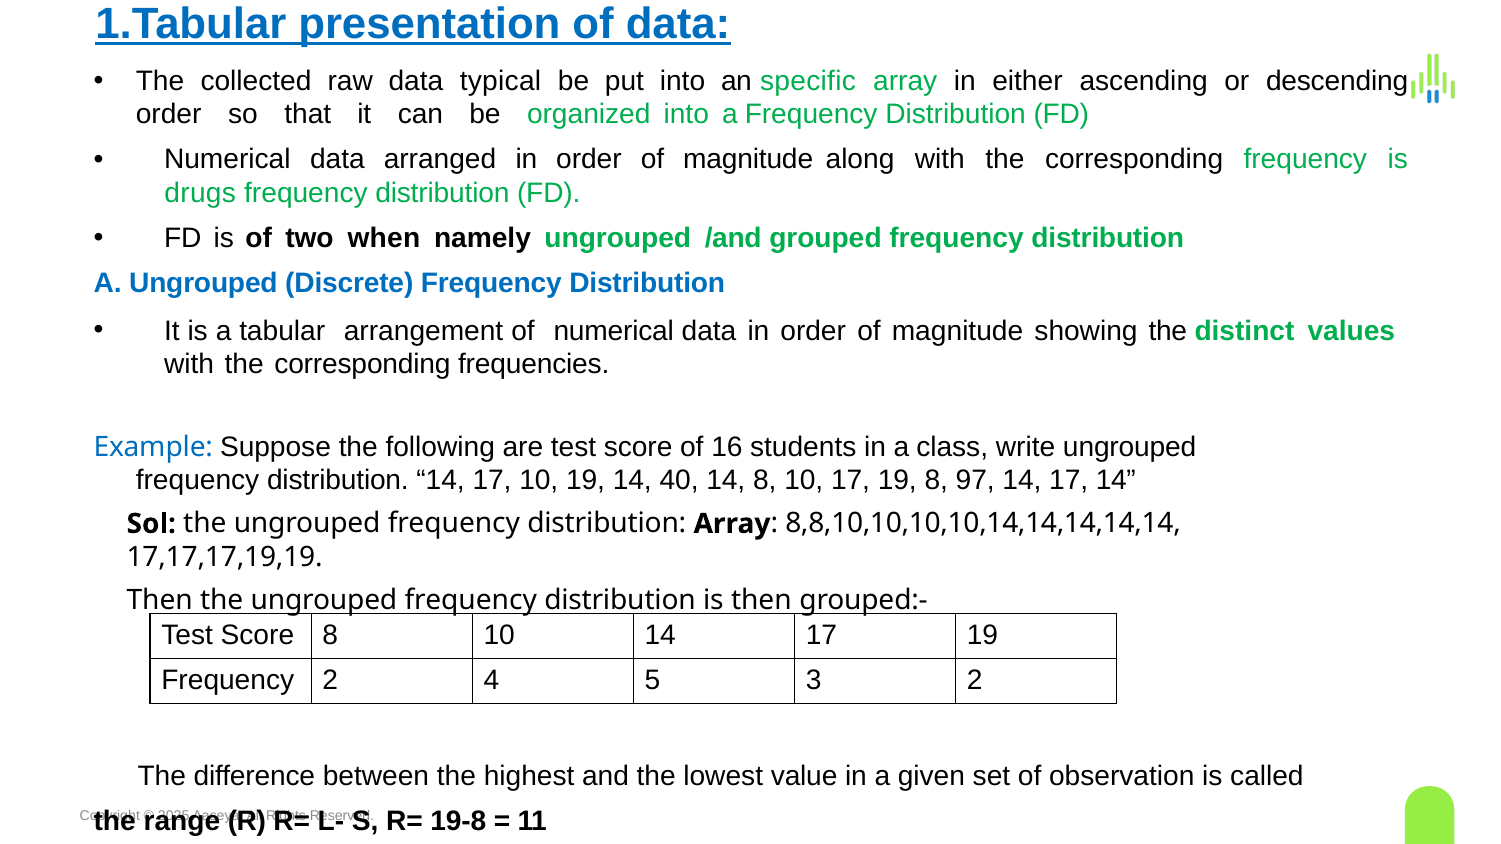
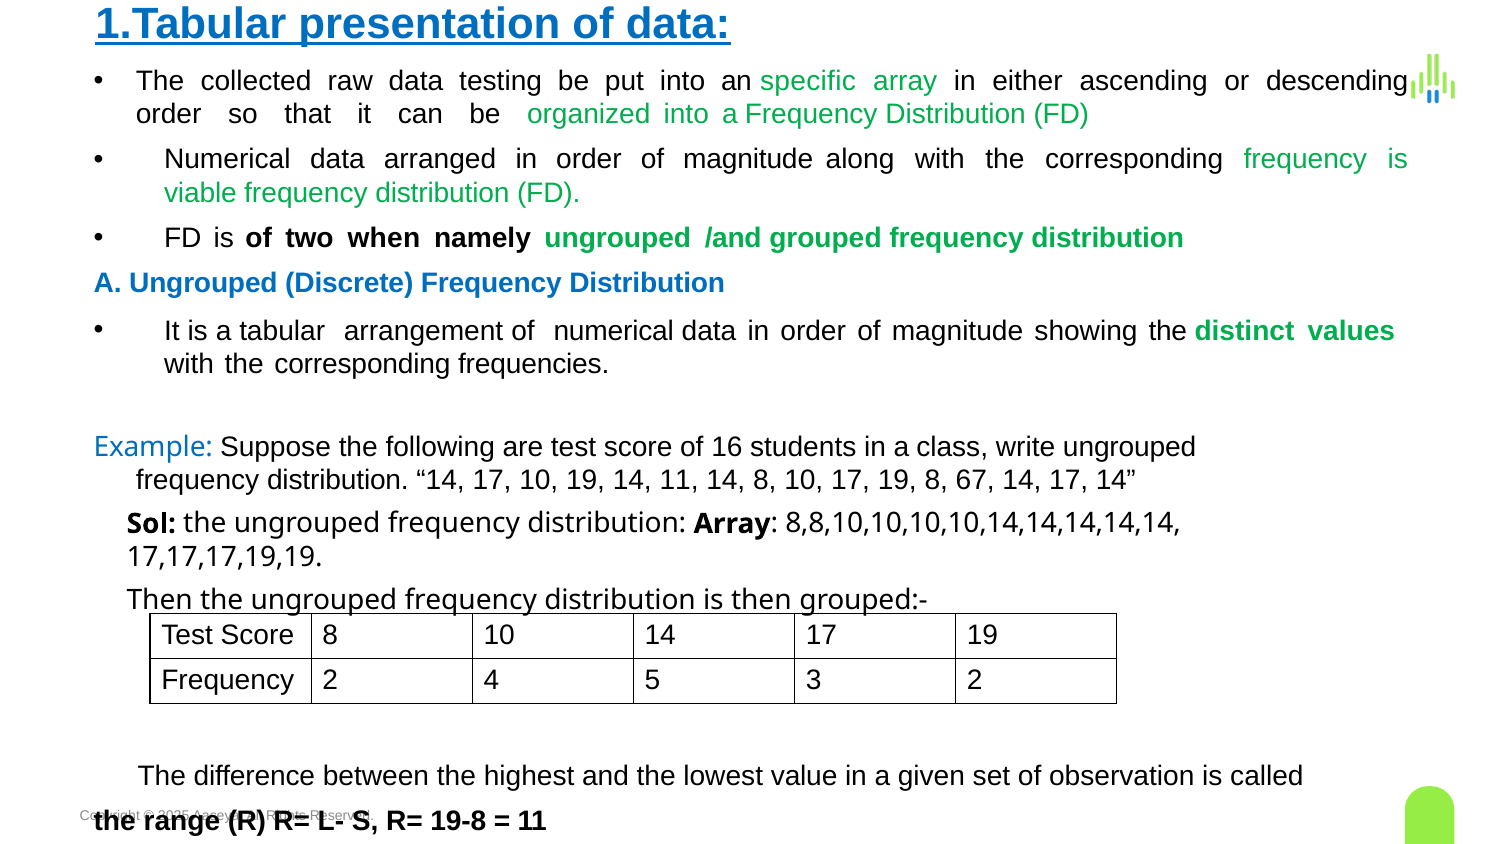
typical: typical -> testing (501, 81)
drugs: drugs -> viable (200, 193)
14 40: 40 -> 11 (679, 481)
97: 97 -> 67 (975, 481)
